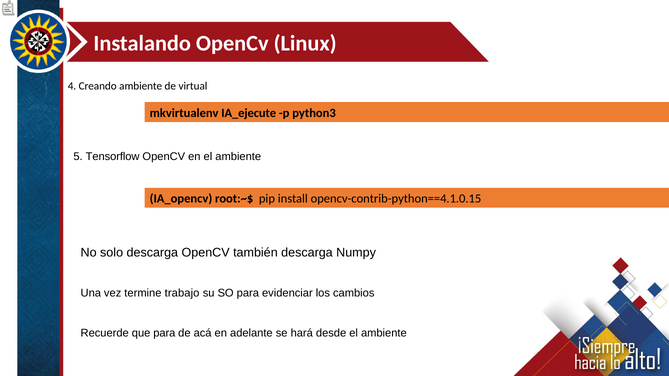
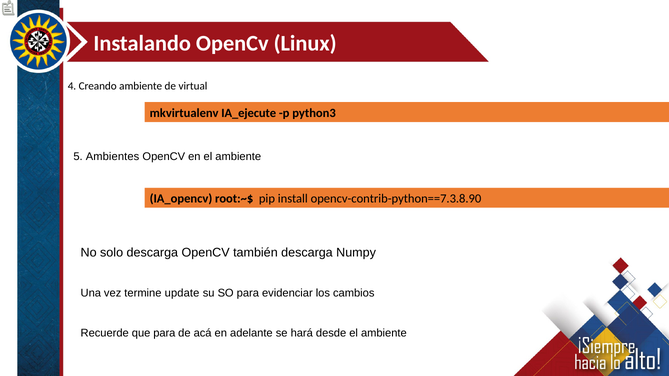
Tensorflow: Tensorflow -> Ambientes (113, 157)
opencv-contrib-python==4.1.0.15: opencv-contrib-python==4.1.0.15 -> opencv-contrib-python==7.3.8.90 (396, 199)
trabajo: trabajo -> update (182, 293)
